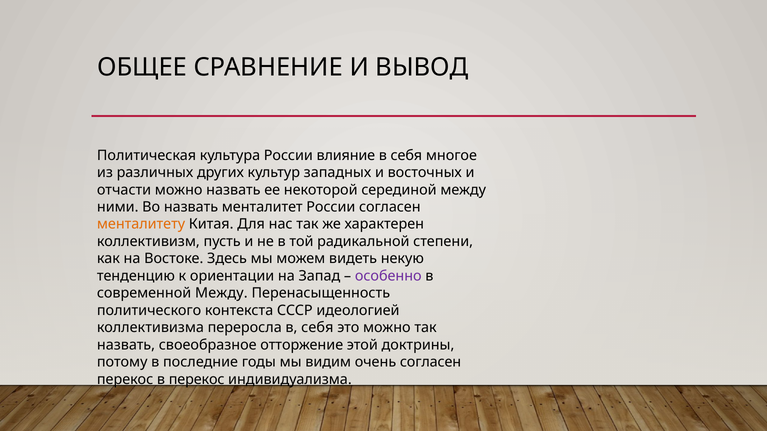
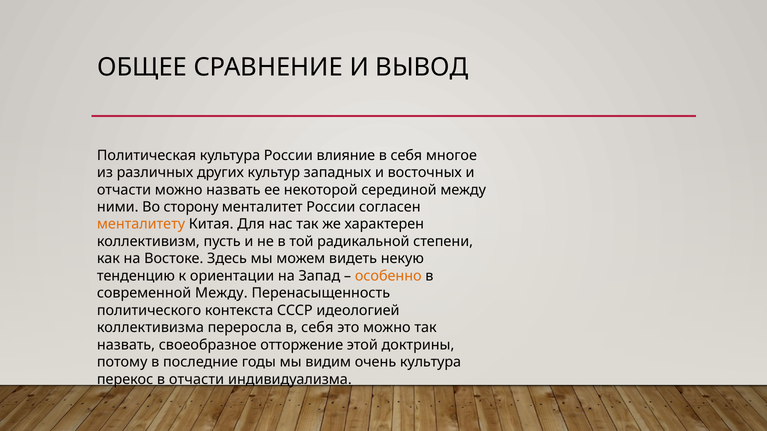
Во назвать: назвать -> сторону (191, 207)
особенно colour: purple -> orange (388, 276)
очень согласен: согласен -> культура (431, 363)
в перекос: перекос -> отчасти (197, 380)
